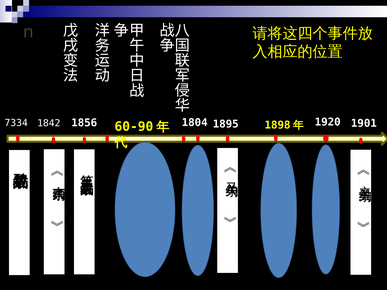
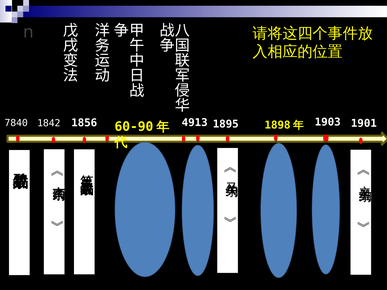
1920: 1920 -> 1903 (328, 122)
1804: 1804 -> 4913 (195, 123)
7334: 7334 -> 7840 (16, 123)
